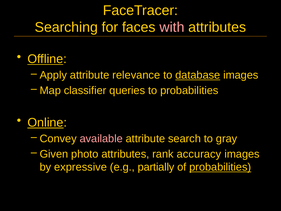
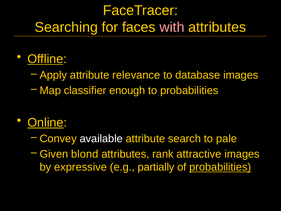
database underline: present -> none (198, 75)
queries: queries -> enough (127, 90)
available colour: pink -> white (101, 139)
gray: gray -> pale (227, 139)
photo: photo -> blond (85, 154)
accuracy: accuracy -> attractive (199, 154)
